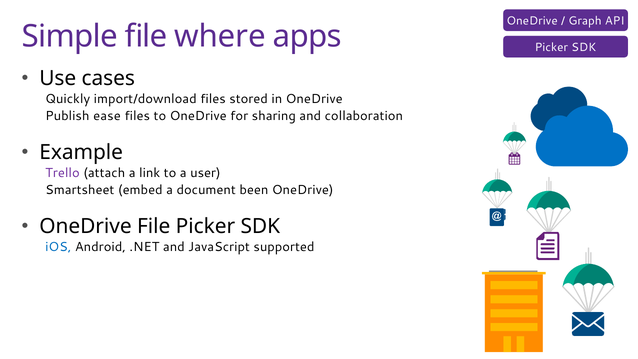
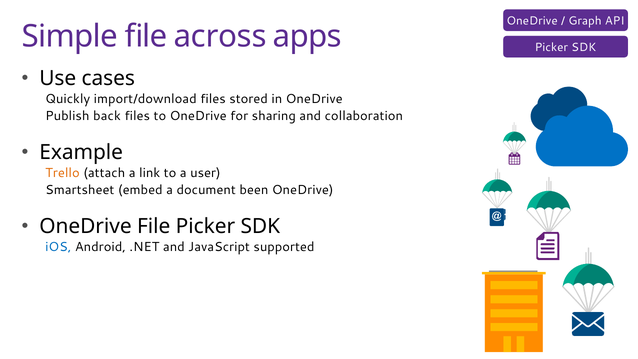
where: where -> across (220, 37)
ease: ease -> back (107, 116)
Trello colour: purple -> orange (62, 173)
